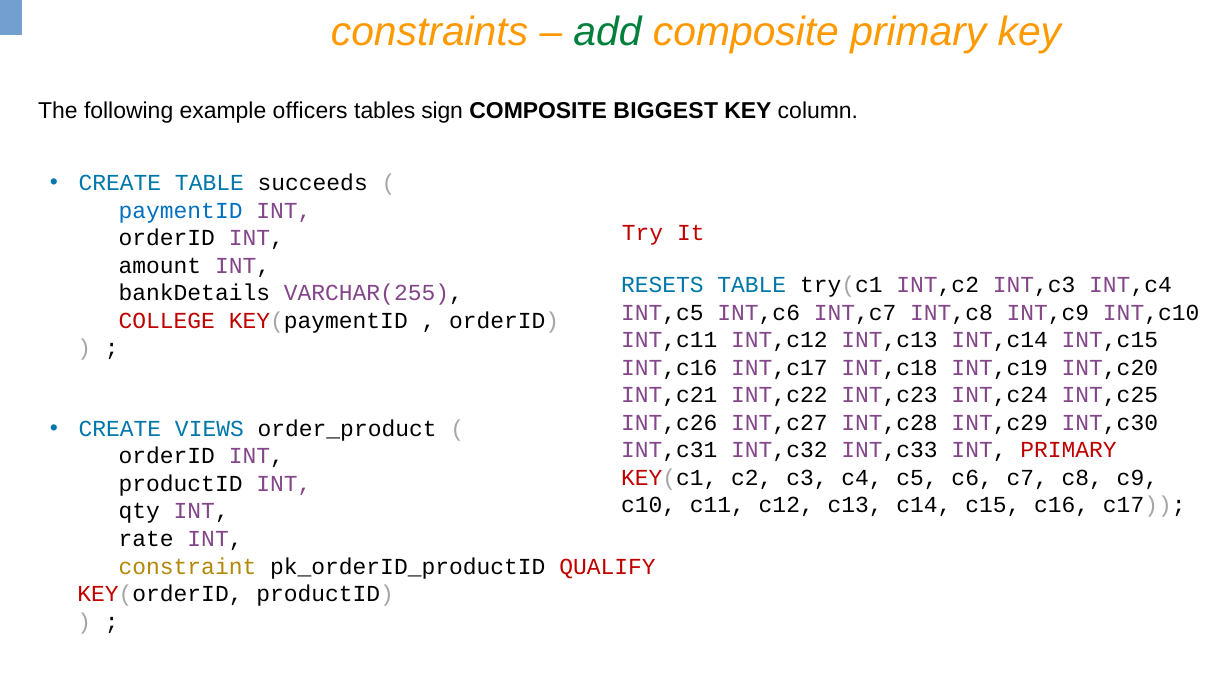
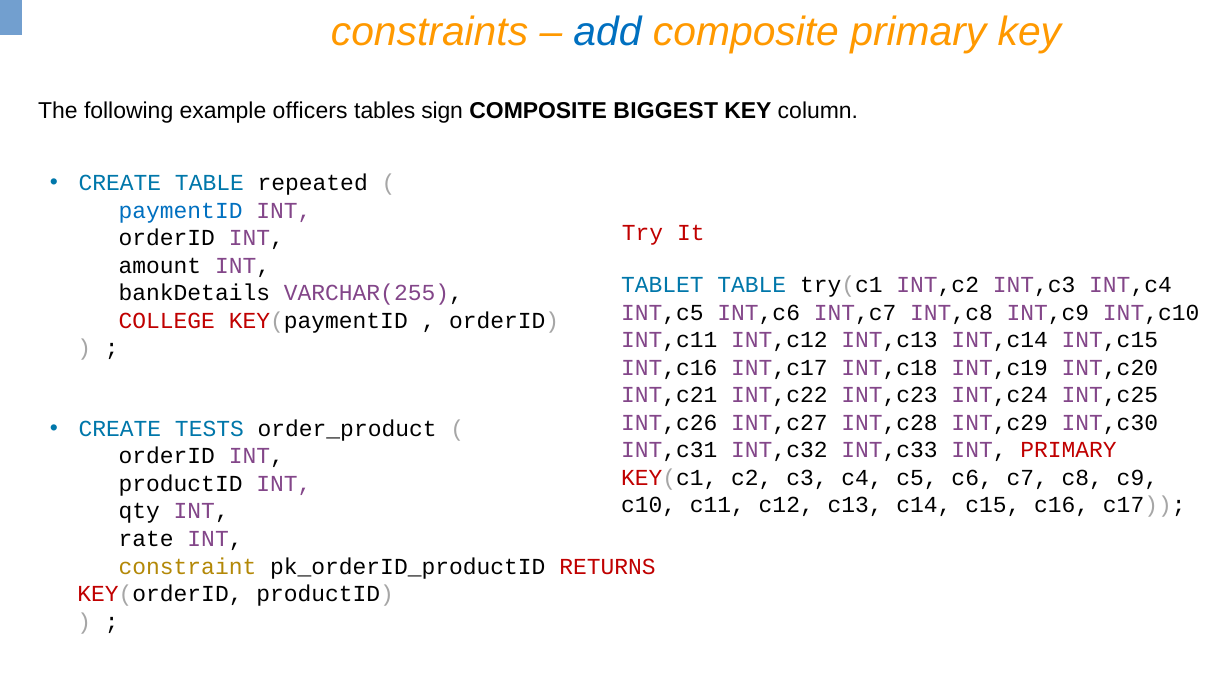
add colour: green -> blue (608, 32)
succeeds: succeeds -> repeated (313, 183)
RESETS: RESETS -> TABLET (662, 285)
VIEWS: VIEWS -> TESTS (209, 429)
QUALIFY: QUALIFY -> RETURNS (607, 567)
